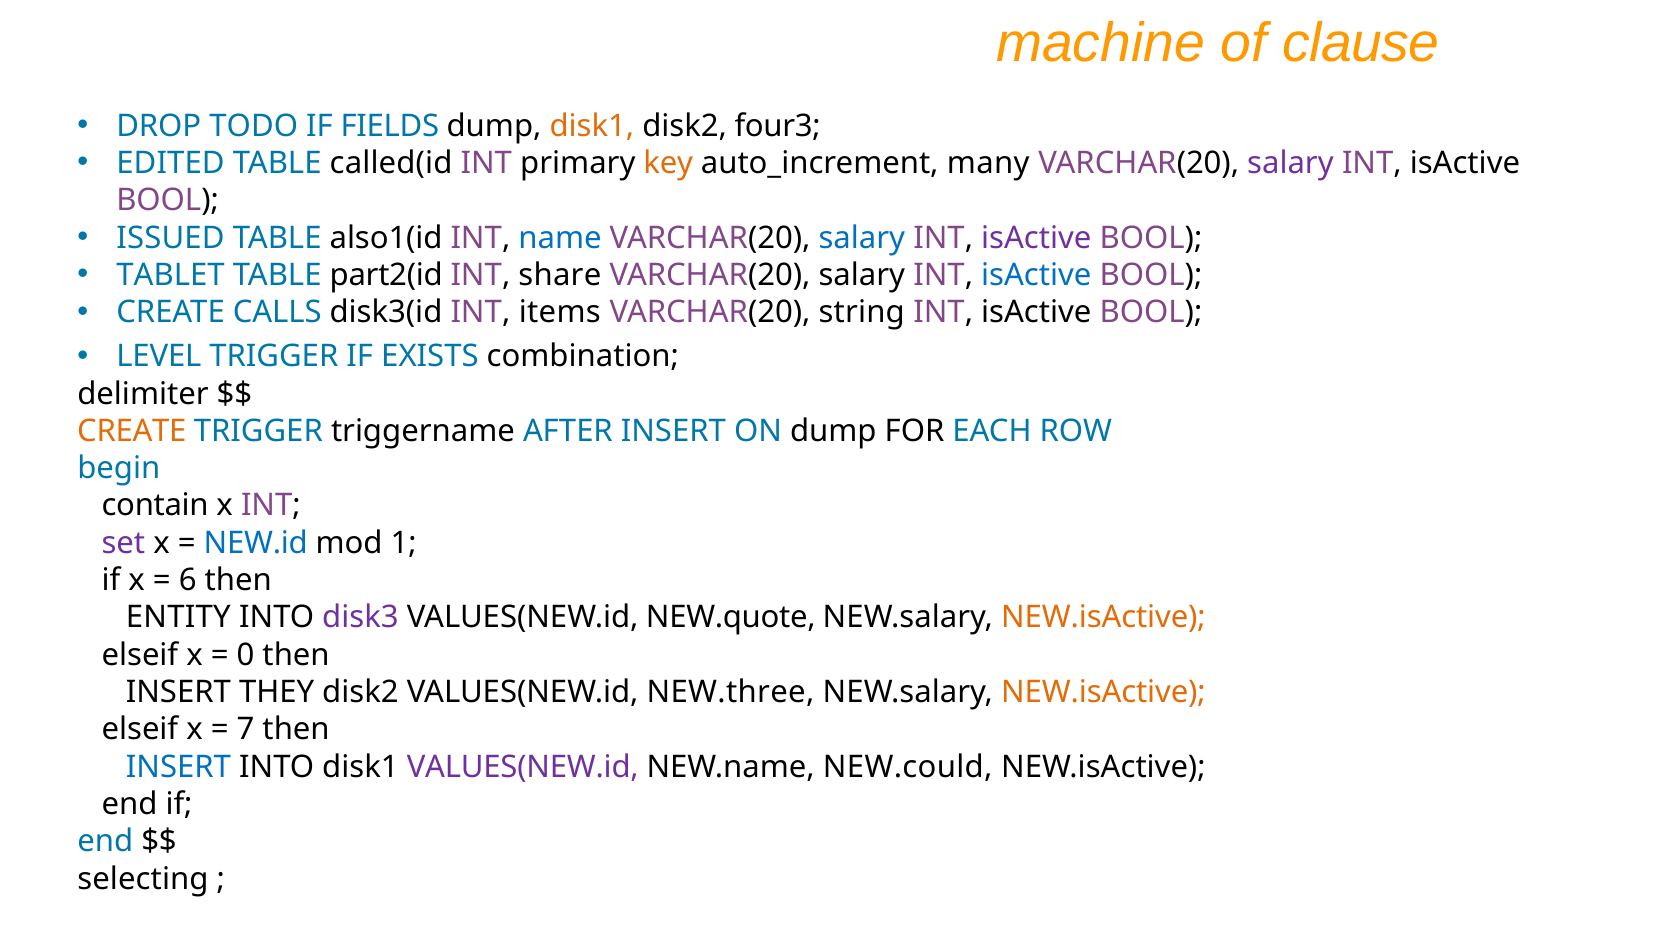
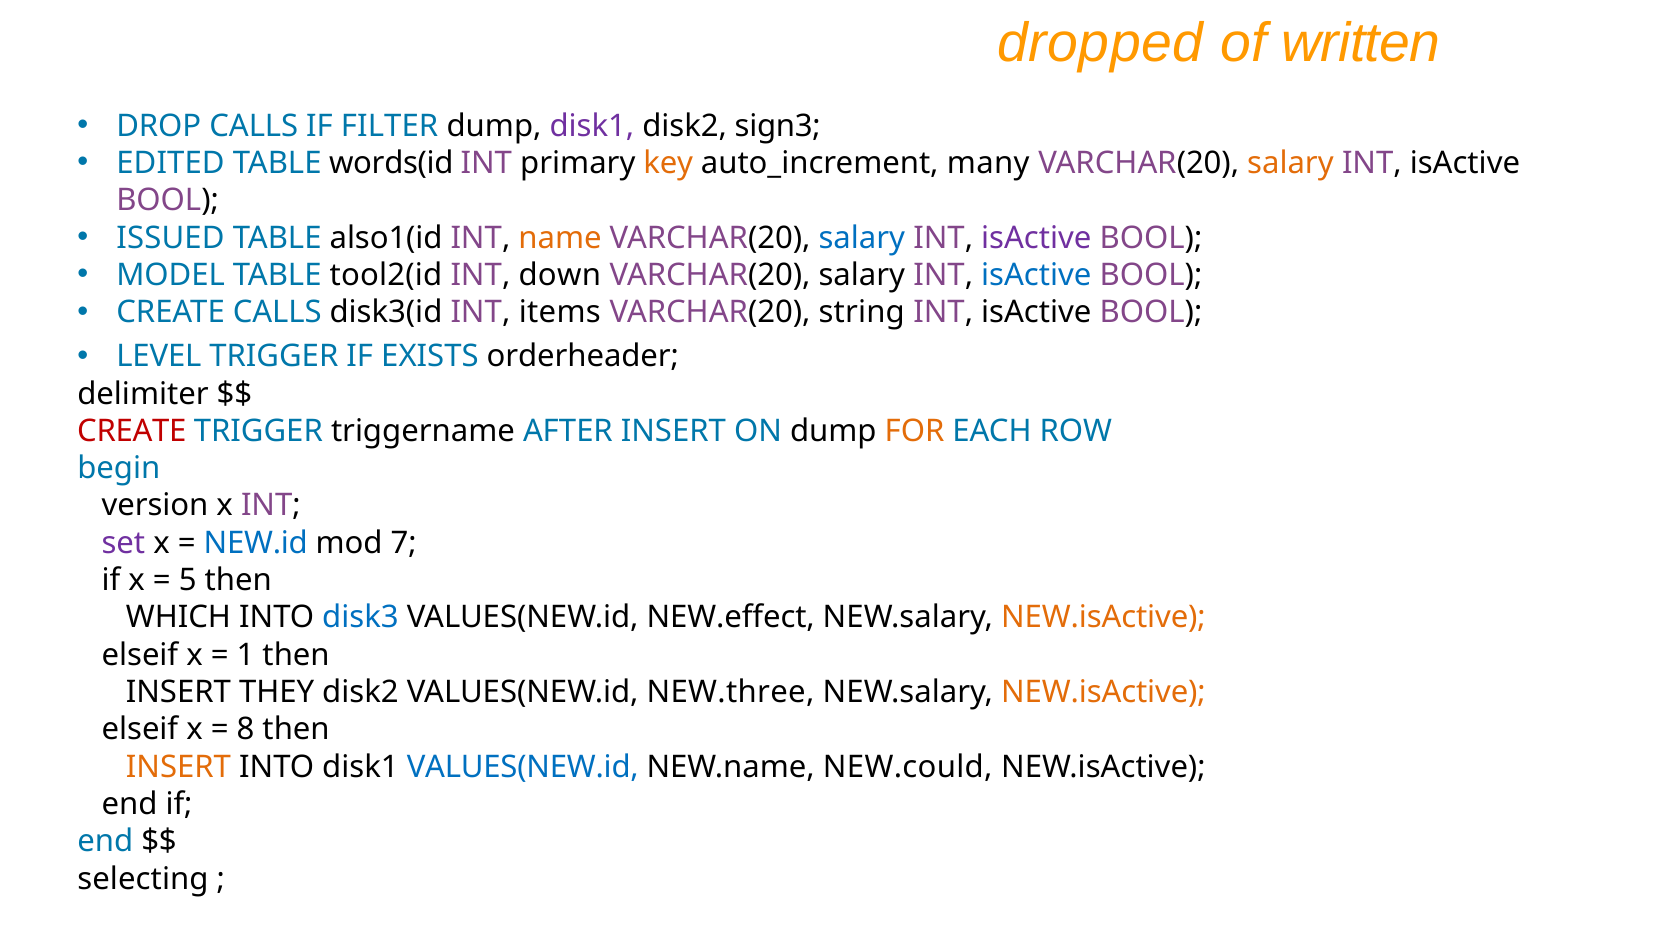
machine: machine -> dropped (1100, 43)
clause: clause -> written (1361, 43)
DROP TODO: TODO -> CALLS (254, 126)
FIELDS: FIELDS -> FILTER (390, 126)
disk1 colour: orange -> purple (592, 126)
four3: four3 -> sign3 (778, 126)
called(id: called(id -> words(id (391, 163)
salary colour: purple -> orange (1290, 163)
name colour: blue -> orange (560, 238)
TABLET: TABLET -> MODEL (171, 275)
part2(id: part2(id -> tool2(id (386, 275)
share: share -> down (560, 275)
combination: combination -> orderheader (583, 356)
CREATE colour: orange -> red (132, 431)
FOR colour: black -> orange (915, 431)
contain: contain -> version (155, 506)
1: 1 -> 7 (404, 543)
6: 6 -> 5 (188, 580)
ENTITY: ENTITY -> WHICH (178, 618)
disk3 colour: purple -> blue (360, 618)
NEW.quote: NEW.quote -> NEW.effect (731, 618)
0: 0 -> 1 (246, 655)
7: 7 -> 8 (246, 730)
INSERT colour: blue -> orange (178, 767)
VALUES(NEW.id colour: purple -> blue (523, 767)
